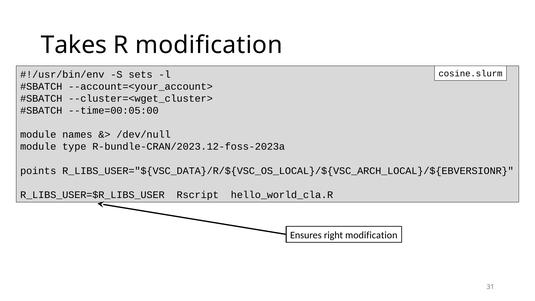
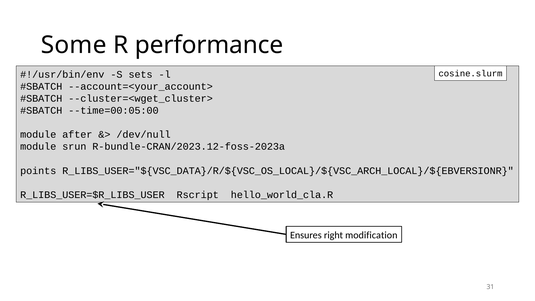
Takes: Takes -> Some (74, 45)
R modification: modification -> performance (209, 45)
names: names -> after (77, 135)
type: type -> srun (74, 147)
